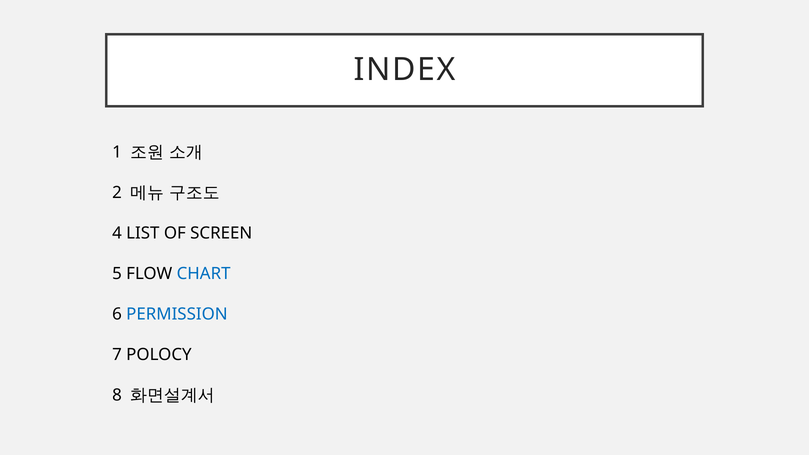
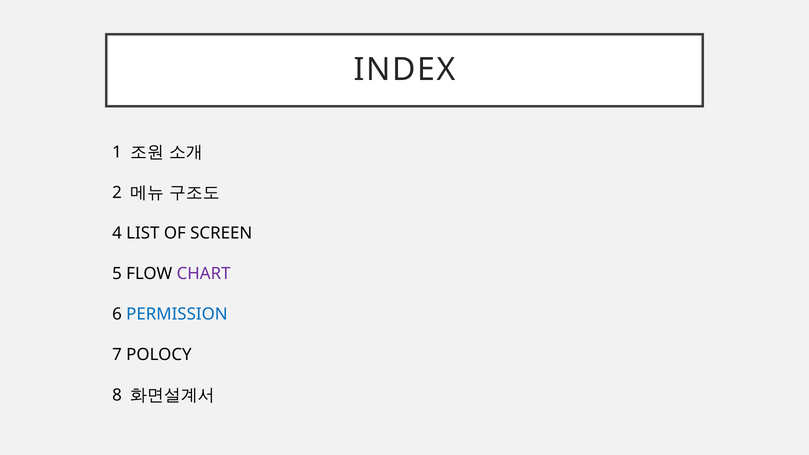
CHART colour: blue -> purple (204, 274)
